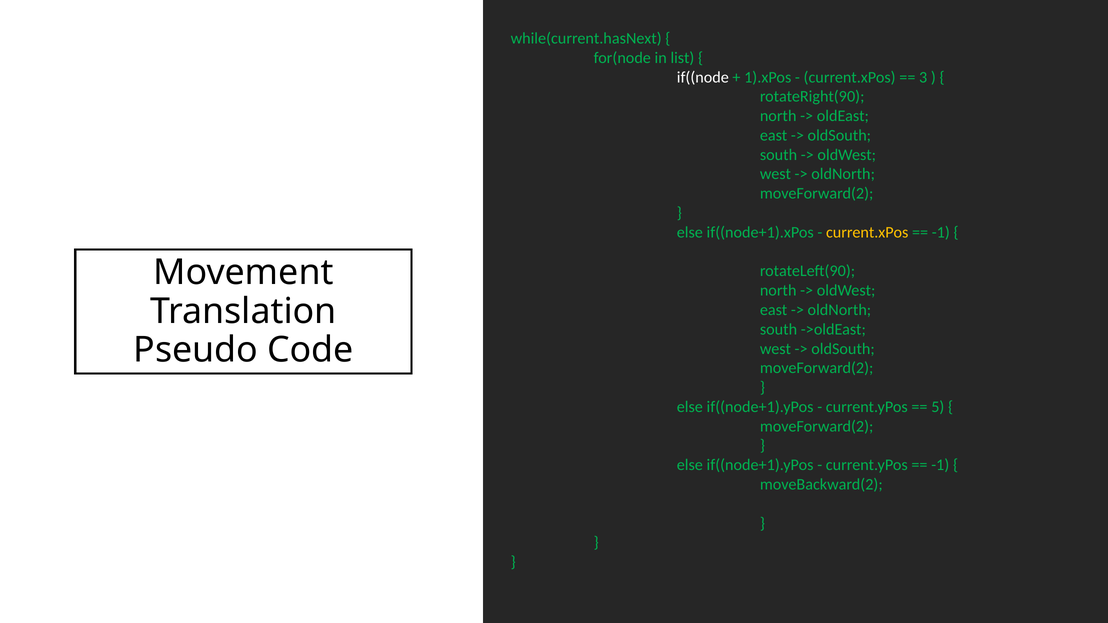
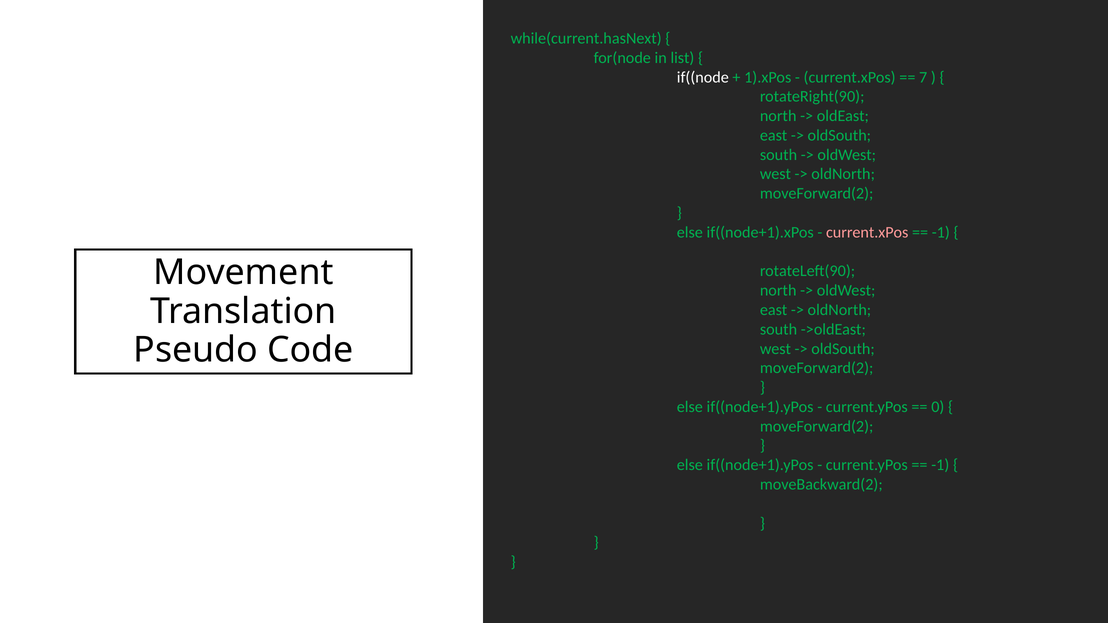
3: 3 -> 7 (923, 77)
current.xPos colour: yellow -> pink (867, 232)
5: 5 -> 0 (938, 407)
